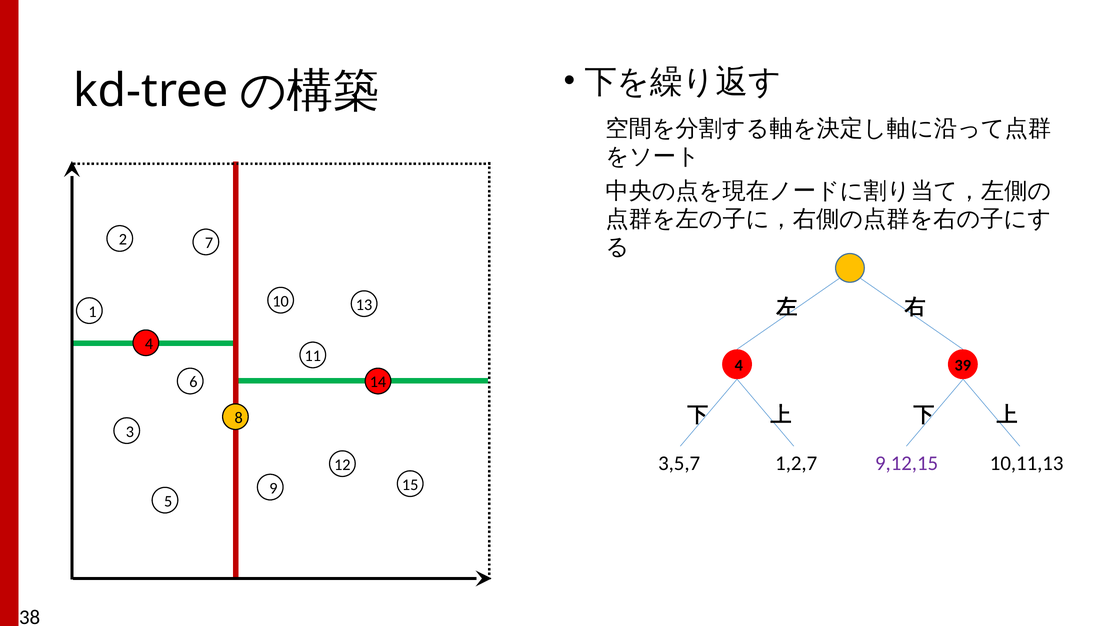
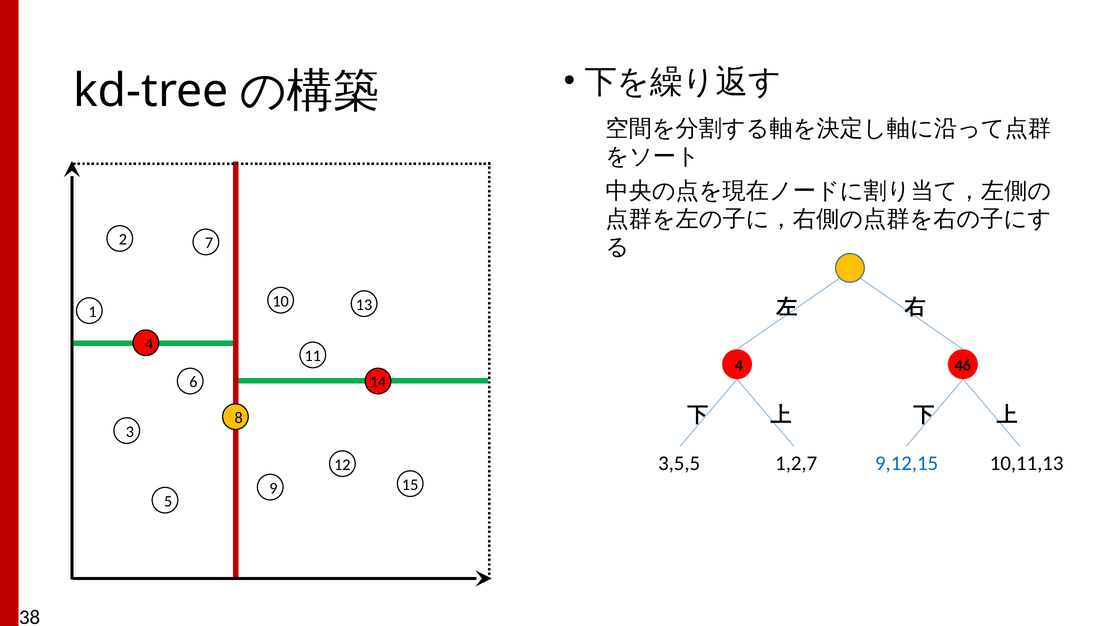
39: 39 -> 46 (963, 365)
3,5,7: 3,5,7 -> 3,5,5 (679, 463)
9,12,15 colour: purple -> blue (907, 463)
